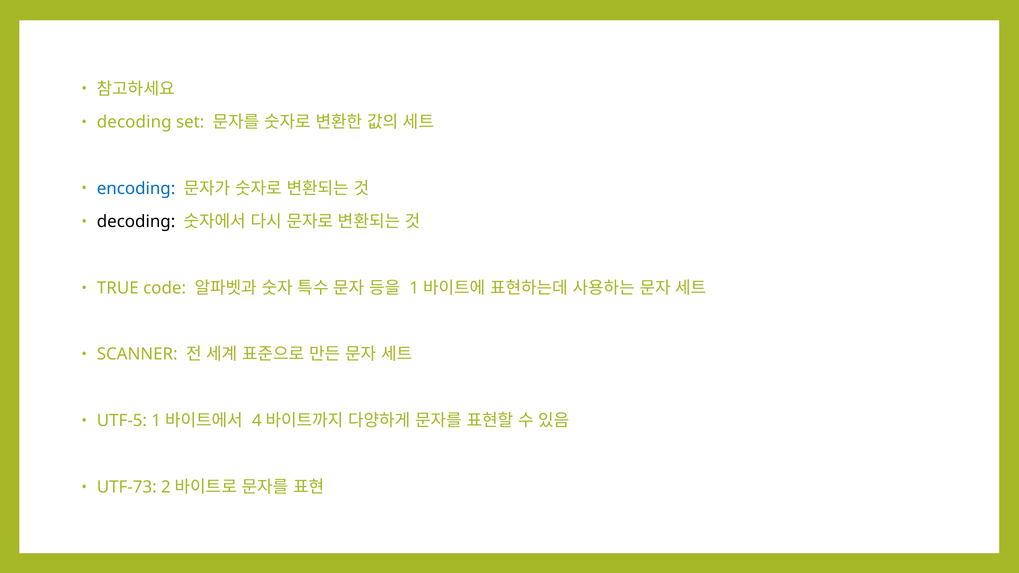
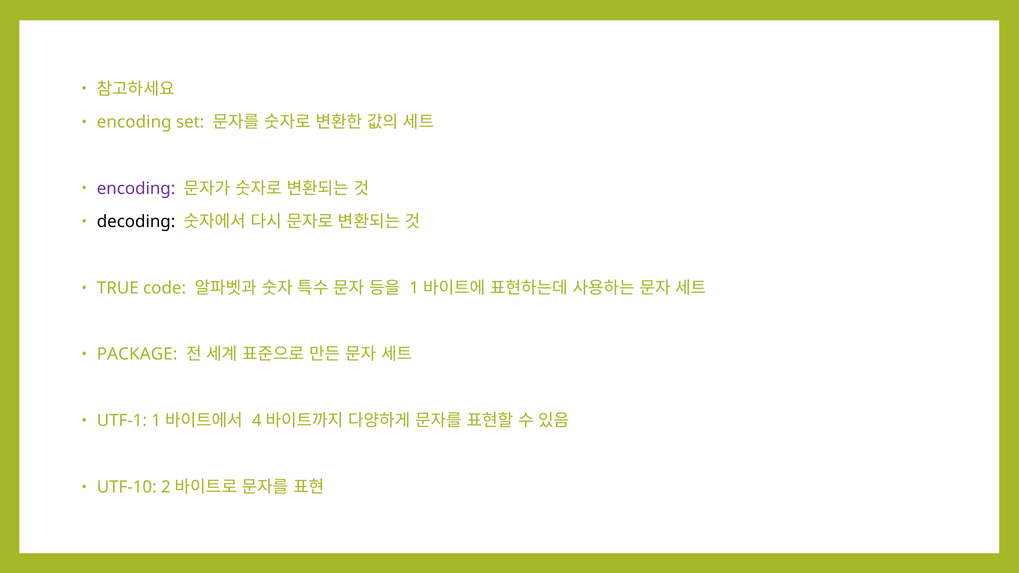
decoding: decoding -> encoding (134, 122)
encoding colour: blue -> purple (136, 189)
SCANNER: SCANNER -> PACKAGE (137, 354)
UTF-5: UTF-5 -> UTF-1 (122, 421)
UTF-73: UTF-73 -> UTF-10 (127, 487)
